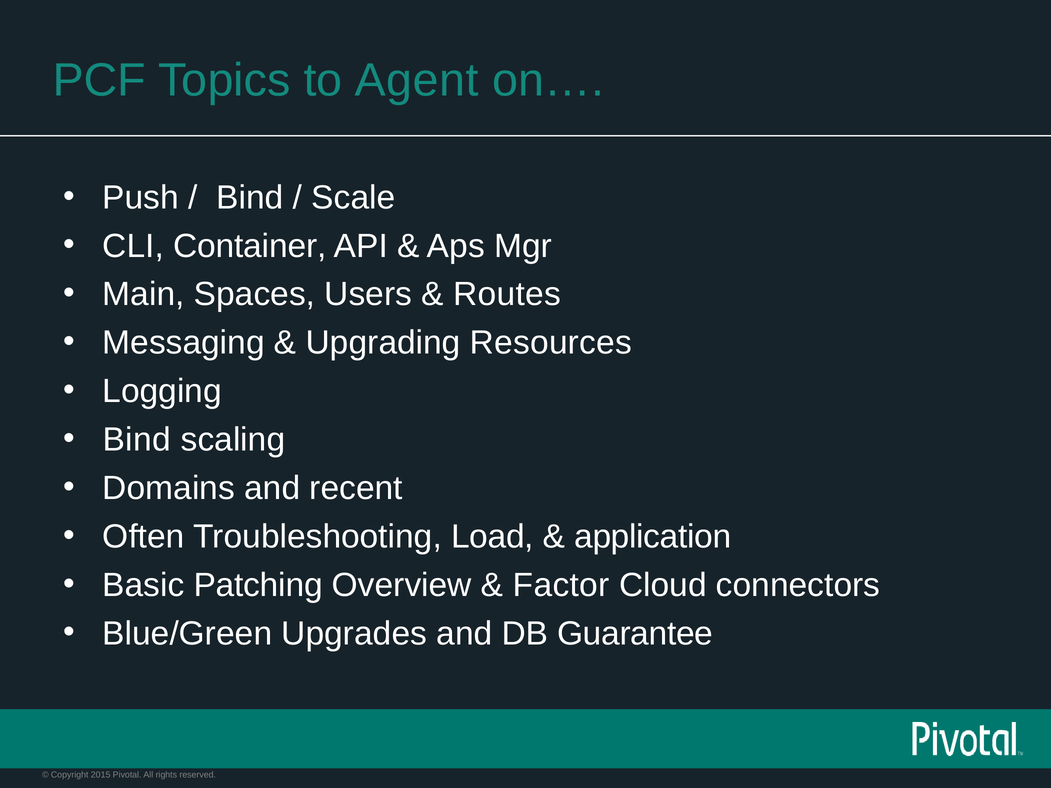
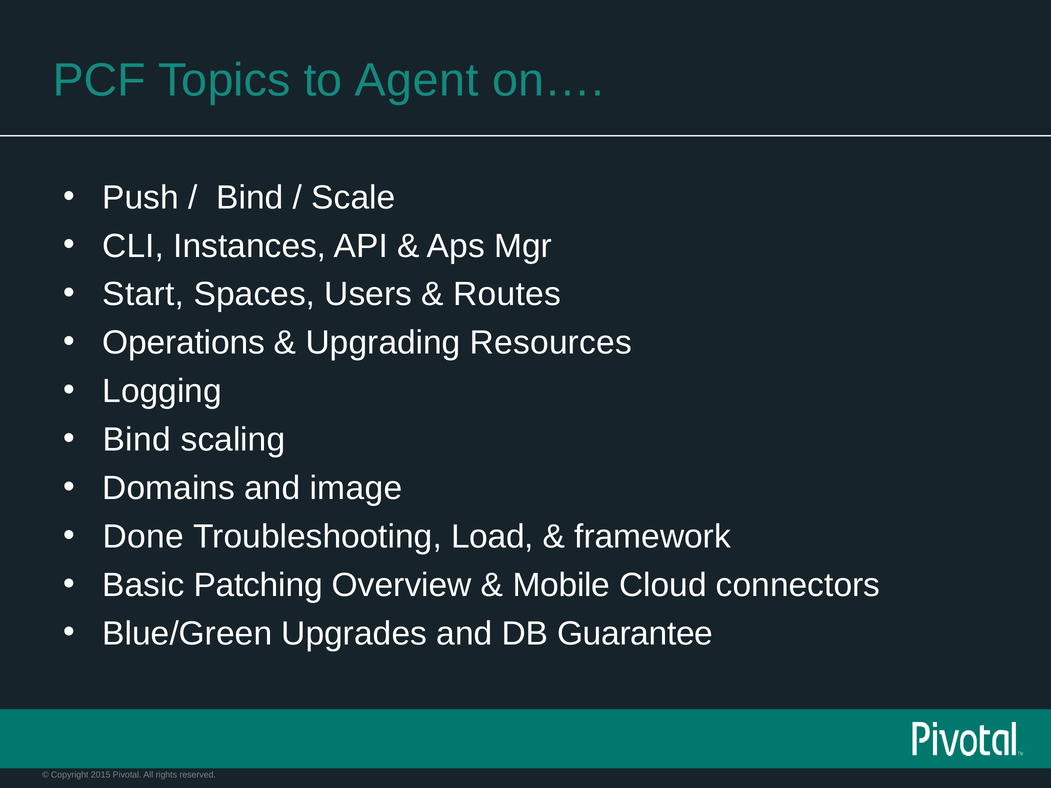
Container: Container -> Instances (250, 246)
Main: Main -> Start (143, 294)
Messaging: Messaging -> Operations (184, 343)
recent: recent -> image (356, 488)
Often: Often -> Done (143, 537)
application: application -> framework (653, 537)
Factor: Factor -> Mobile (561, 585)
